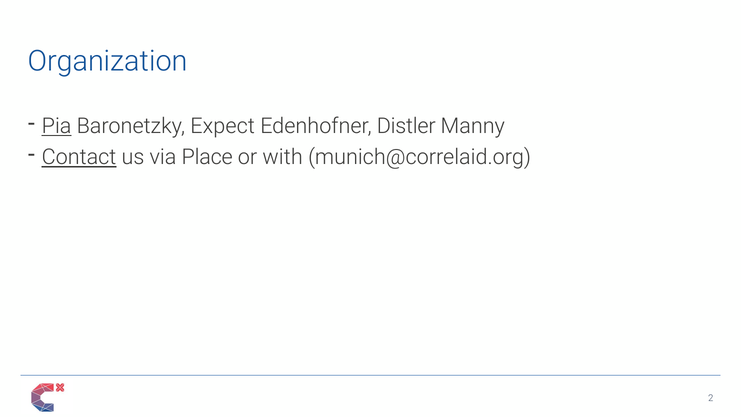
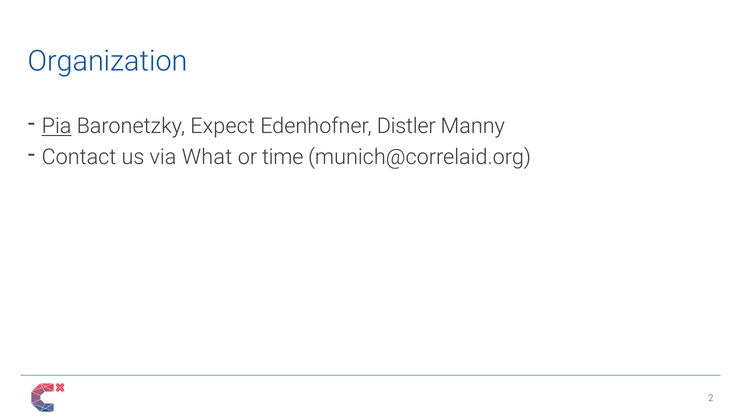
Contact underline: present -> none (79, 157)
Place: Place -> What (207, 157)
with: with -> time (283, 157)
